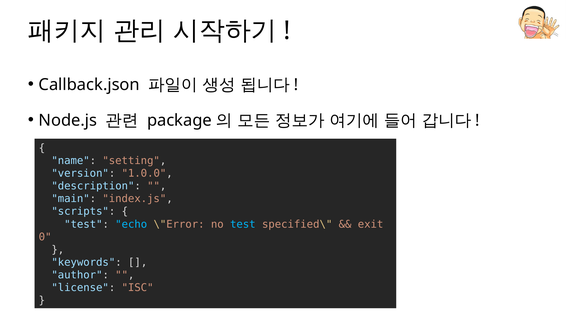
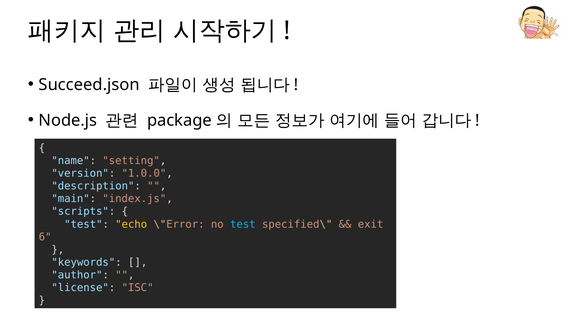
Callback.json: Callback.json -> Succeed.json (89, 85)
echo colour: light blue -> yellow (131, 224)
0: 0 -> 6 (45, 237)
